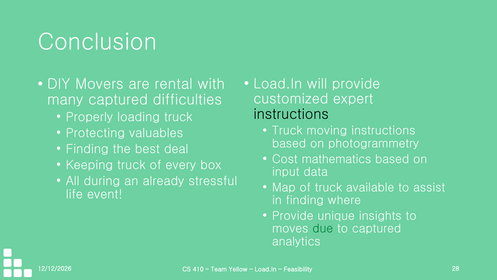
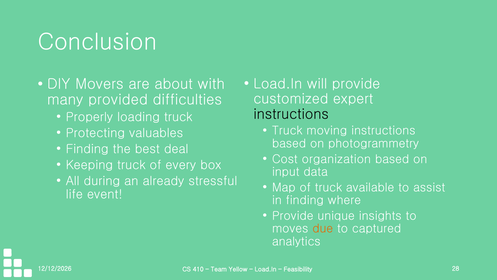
rental: rental -> about (174, 84)
many captured: captured -> provided (118, 100)
mathematics: mathematics -> organization (336, 159)
due colour: green -> orange (323, 228)
